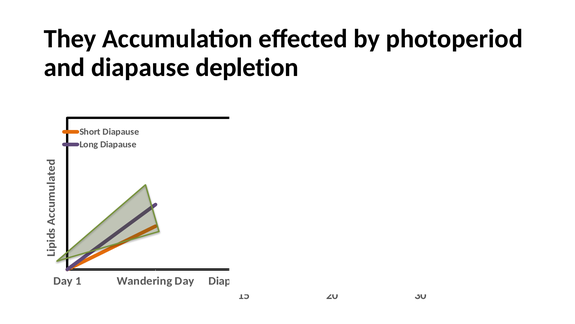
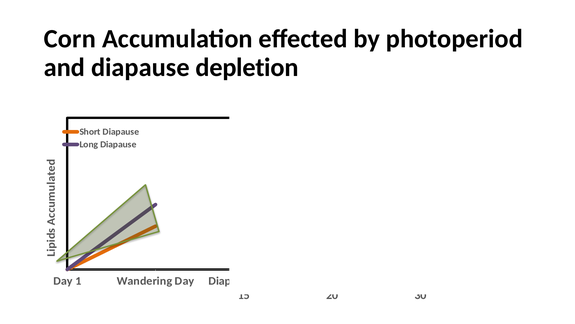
They: They -> Corn (70, 39)
